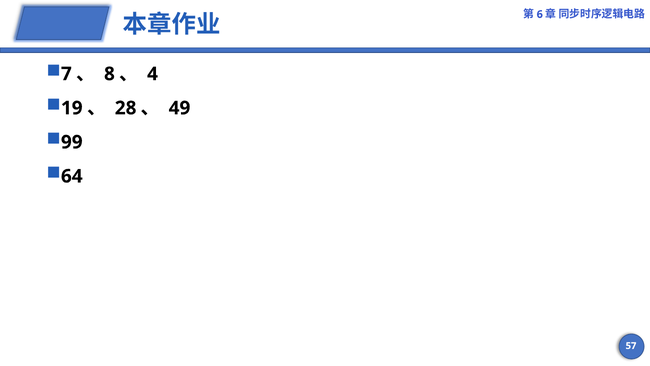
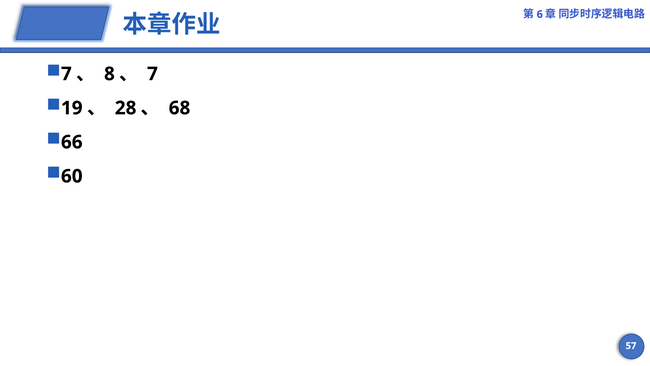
4: 4 -> 7 (152, 74)
49: 49 -> 68 (180, 108)
99: 99 -> 66 (72, 142)
64: 64 -> 60 (72, 176)
